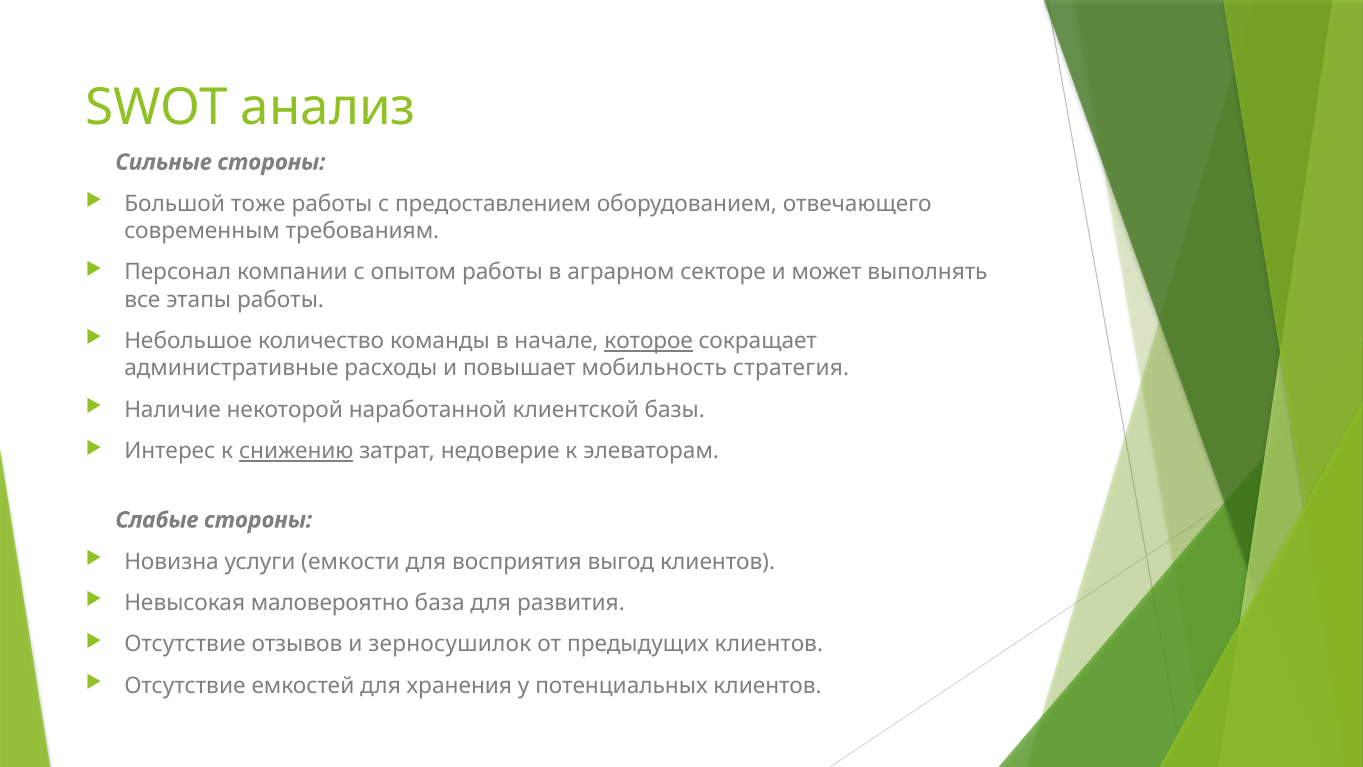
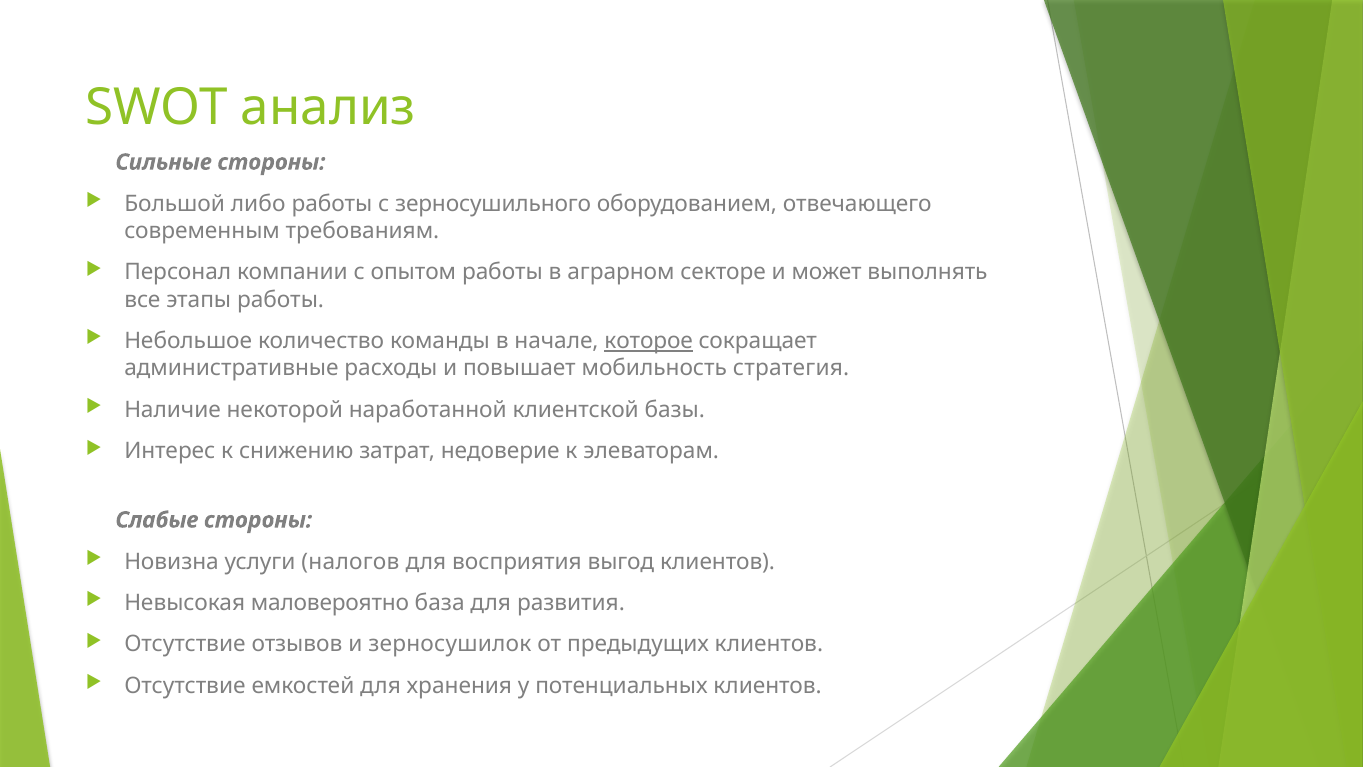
тоже: тоже -> либо (258, 204)
предоставлением: предоставлением -> зерносушильного (493, 204)
снижению underline: present -> none (296, 451)
емкости: емкости -> налогов (350, 561)
